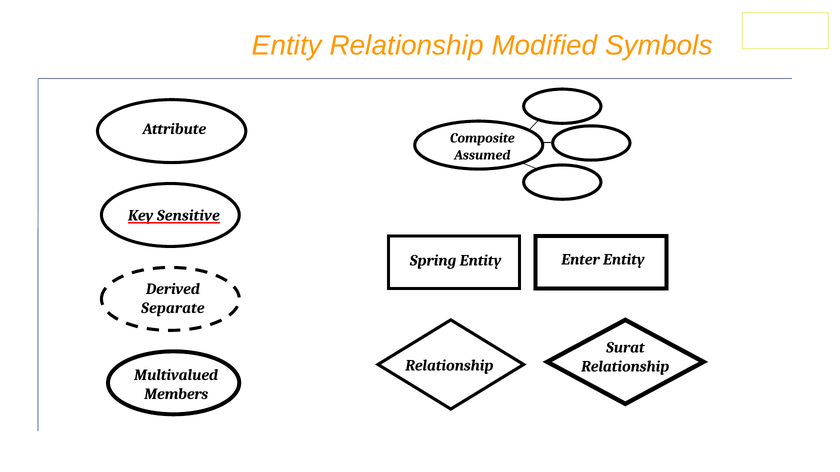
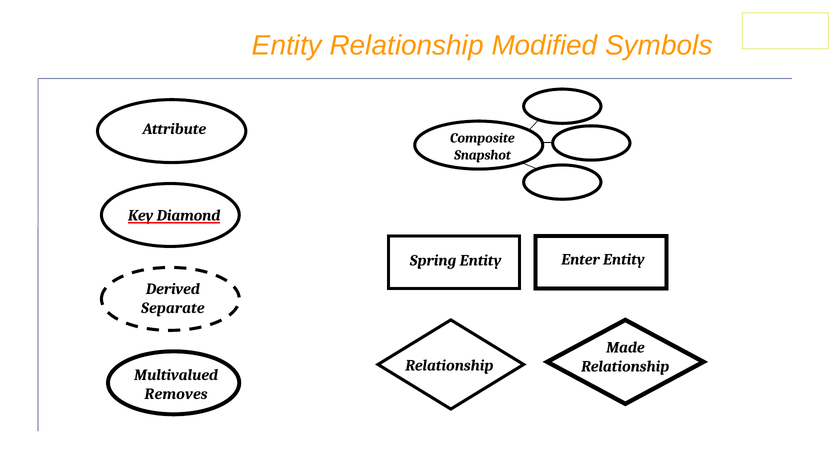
Assumed: Assumed -> Snapshot (482, 155)
Sensitive: Sensitive -> Diamond (189, 216)
Surat: Surat -> Made (625, 348)
Members: Members -> Removes (176, 395)
